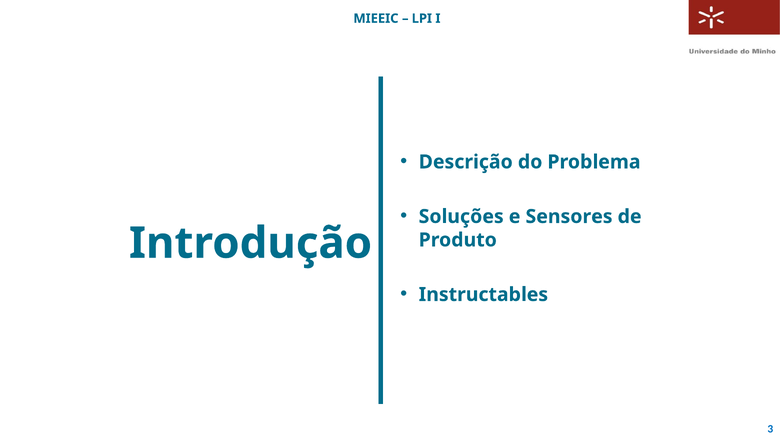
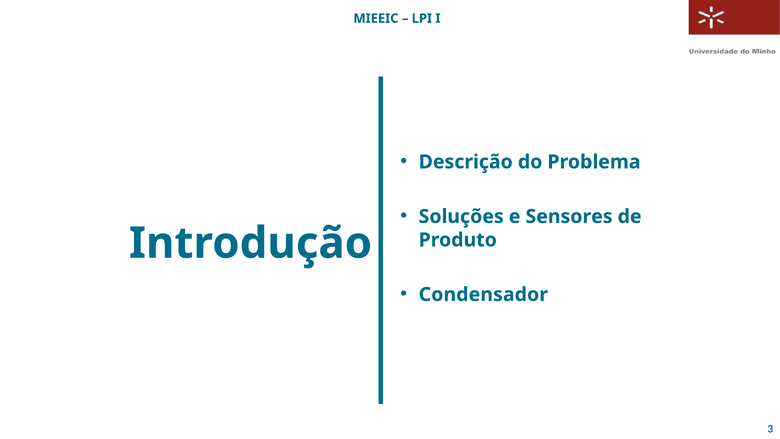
Instructables: Instructables -> Condensador (483, 294)
